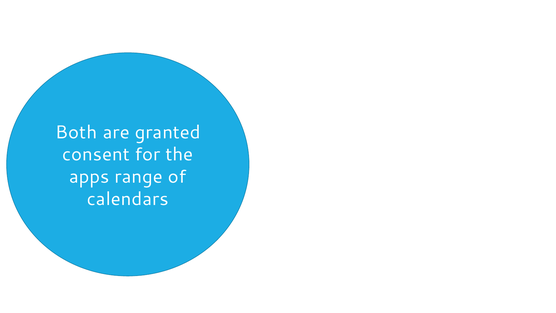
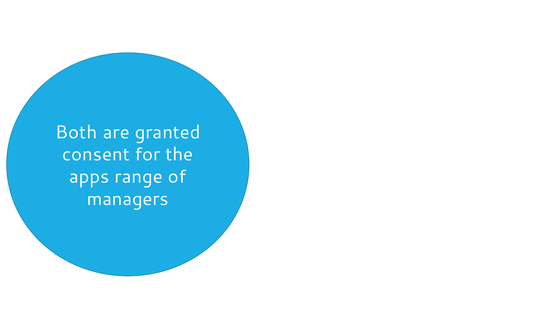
calendars: calendars -> managers (128, 199)
